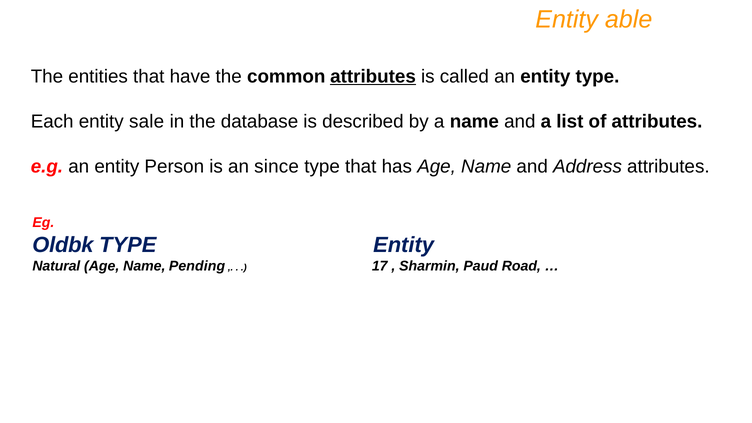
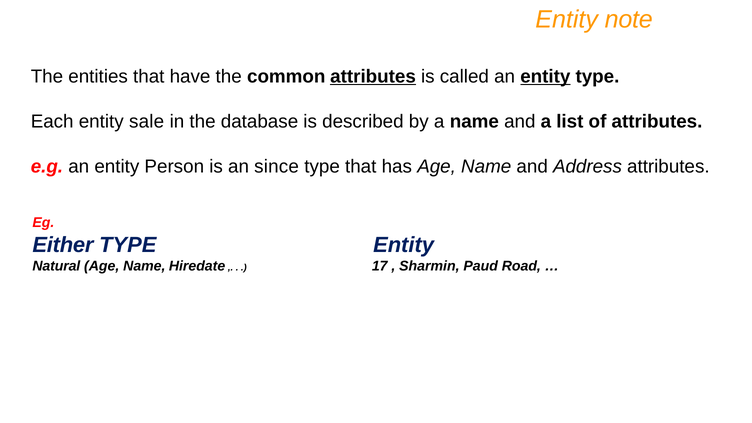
able: able -> note (629, 20)
entity underline: none -> present (545, 76)
Oldbk: Oldbk -> Either (63, 245)
Pending: Pending -> Hiredate (197, 266)
